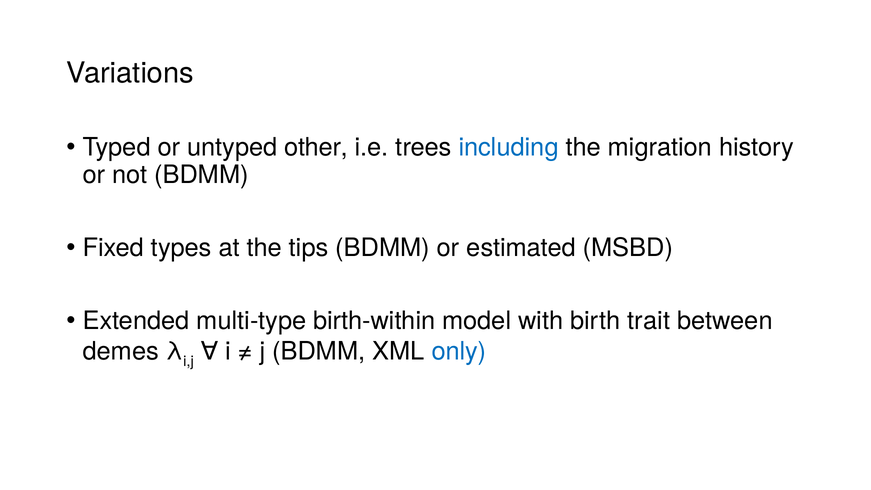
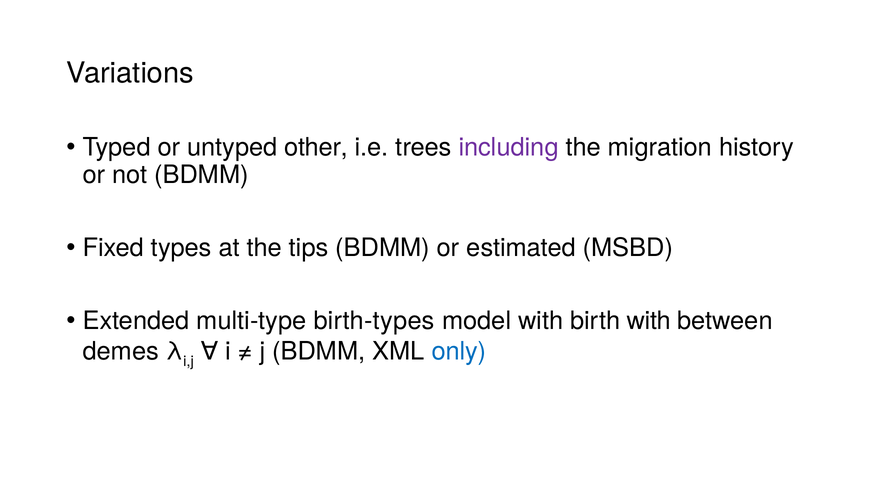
including colour: blue -> purple (509, 147)
birth-within: birth-within -> birth-types (374, 321)
birth trait: trait -> with (649, 321)
